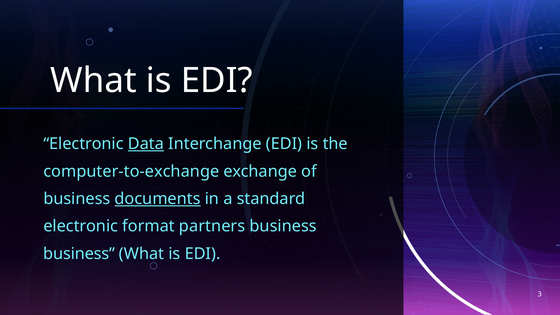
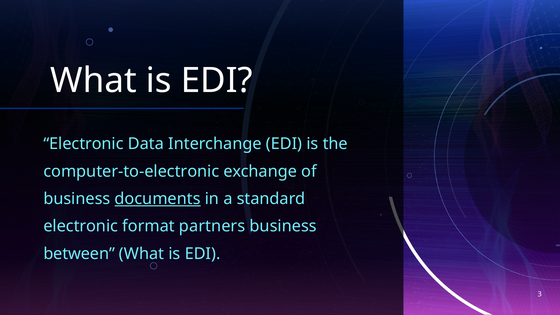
Data underline: present -> none (146, 144)
computer-to-exchange: computer-to-exchange -> computer-to-electronic (131, 171)
business: business -> between (79, 254)
